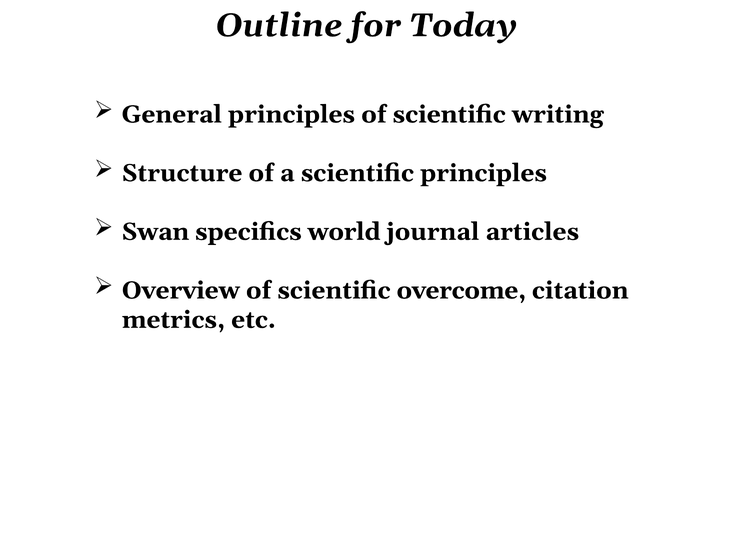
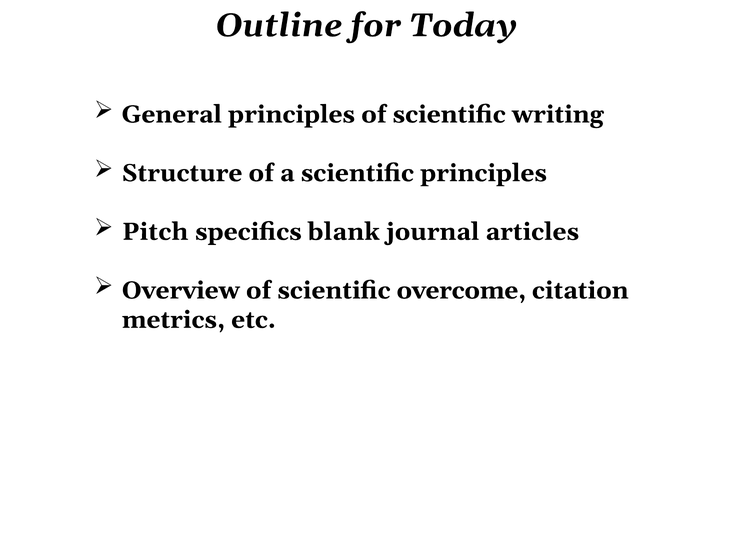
Swan: Swan -> Pitch (155, 232)
world: world -> blank (344, 232)
